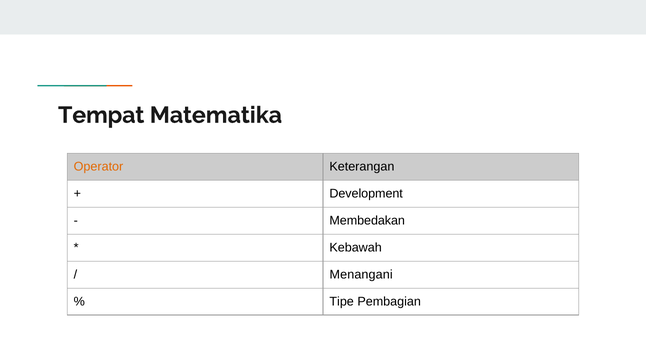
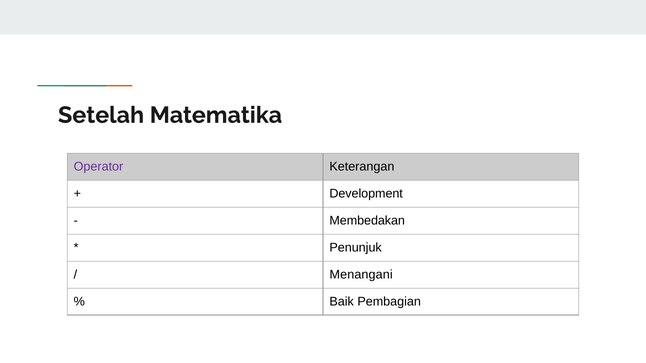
Tempat: Tempat -> Setelah (101, 115)
Operator colour: orange -> purple (99, 167)
Kebawah: Kebawah -> Penunjuk (356, 248)
Tipe: Tipe -> Baik (342, 302)
